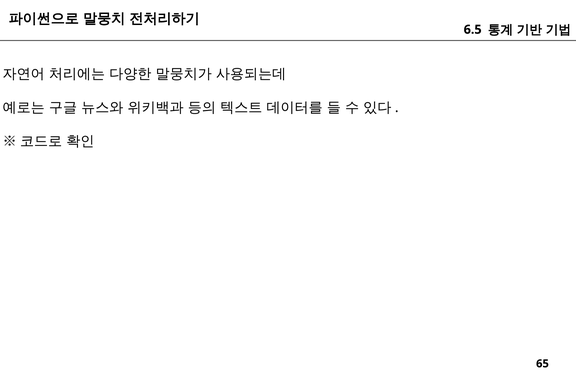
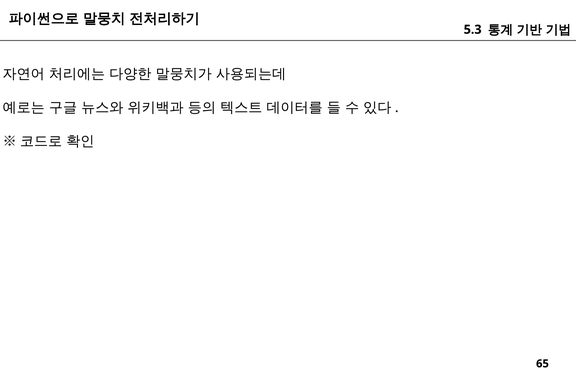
6.5: 6.5 -> 5.3 (473, 30)
